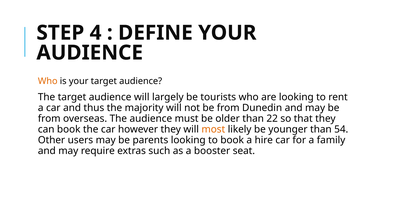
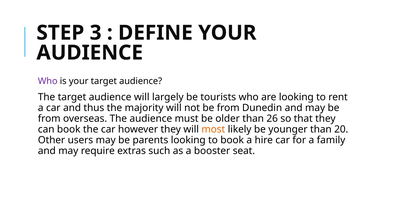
4: 4 -> 3 (96, 33)
Who colour: orange -> purple (48, 81)
22: 22 -> 26 (272, 119)
54: 54 -> 20 (341, 129)
